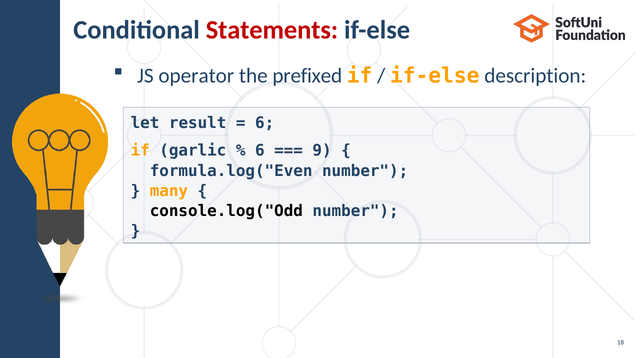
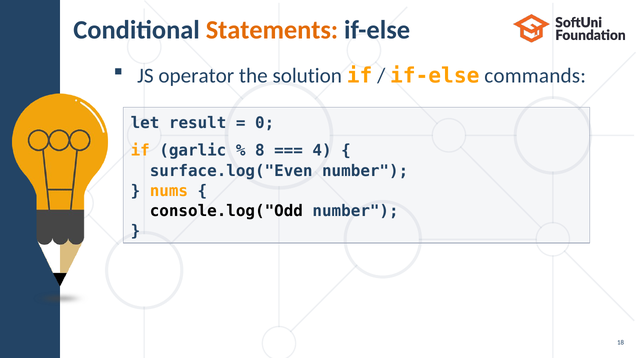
Statements colour: red -> orange (272, 30)
prefixed: prefixed -> solution (307, 76)
description: description -> commands (535, 76)
6: 6 -> 0 (265, 123)
6: 6 -> 8 (260, 151)
9: 9 -> 4 (322, 151)
formula.log("Even: formula.log("Even -> surface.log("Even (231, 171)
many: many -> nums (169, 191)
